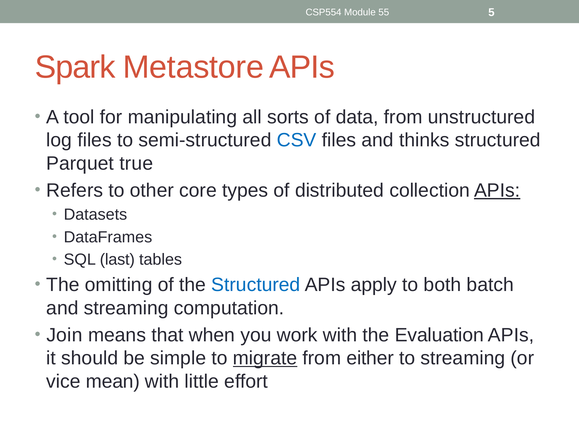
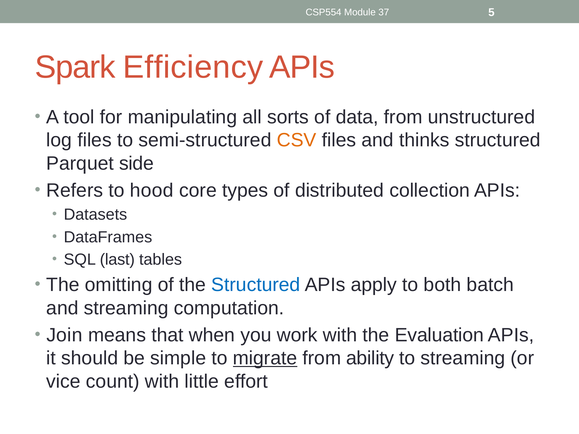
55: 55 -> 37 (384, 12)
Metastore: Metastore -> Efficiency (193, 67)
CSV colour: blue -> orange (297, 140)
true: true -> side (136, 163)
other: other -> hood (152, 190)
APIs underline: present -> none (497, 190)
either: either -> ability (370, 358)
mean: mean -> count (113, 382)
